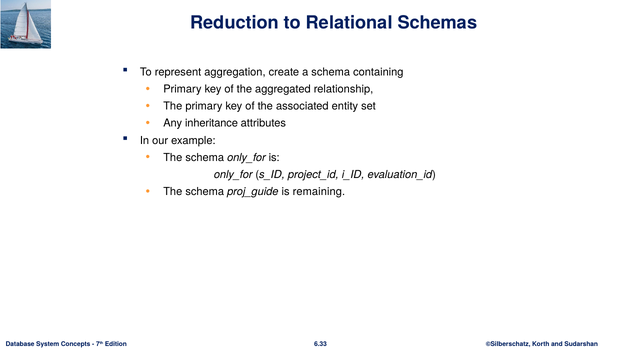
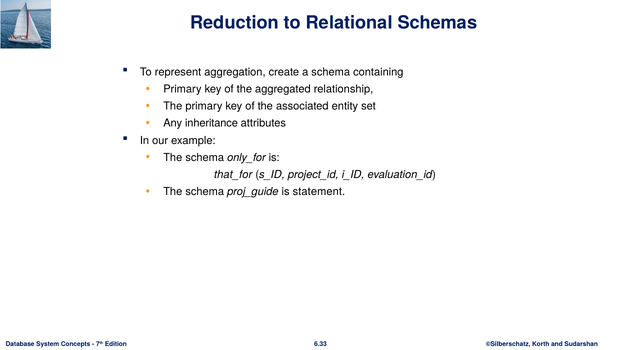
only_for: only_for -> that_for (233, 175)
remaining: remaining -> statement (319, 192)
